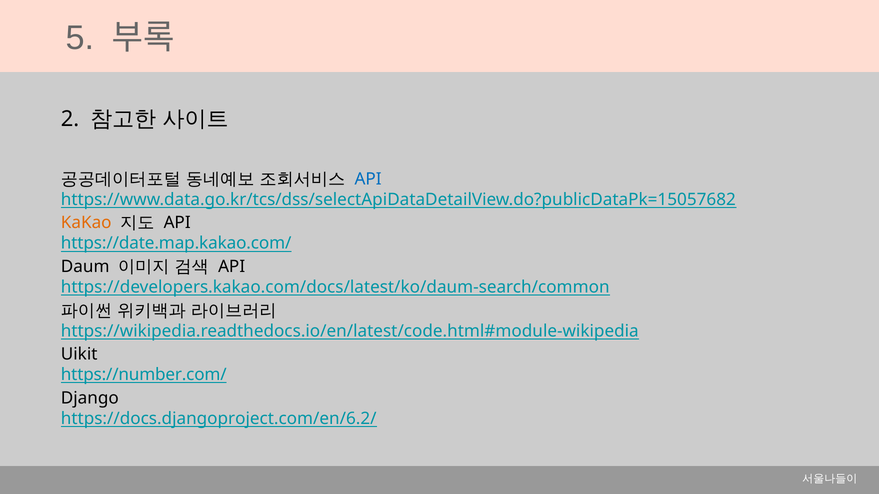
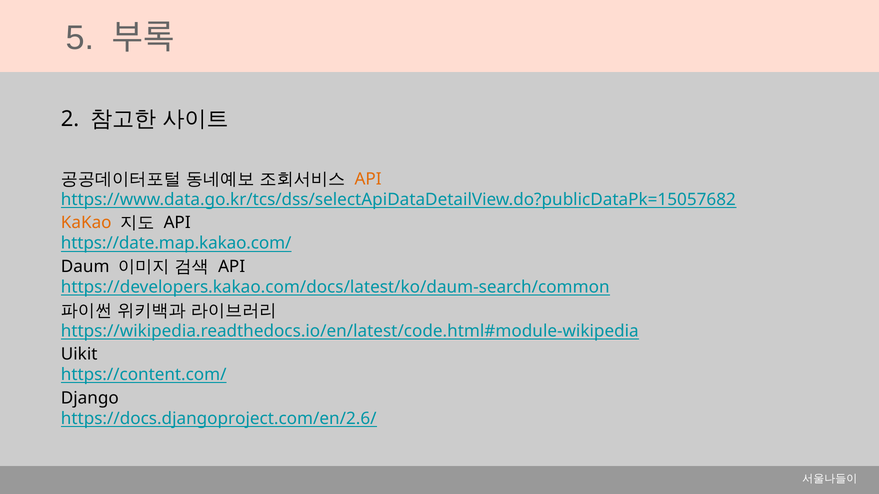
API colour: blue -> orange (368, 179)
https://number.com/: https://number.com/ -> https://content.com/ (144, 375)
https://docs.djangoproject.com/en/6.2/: https://docs.djangoproject.com/en/6.2/ -> https://docs.djangoproject.com/en/2.6/ (219, 419)
